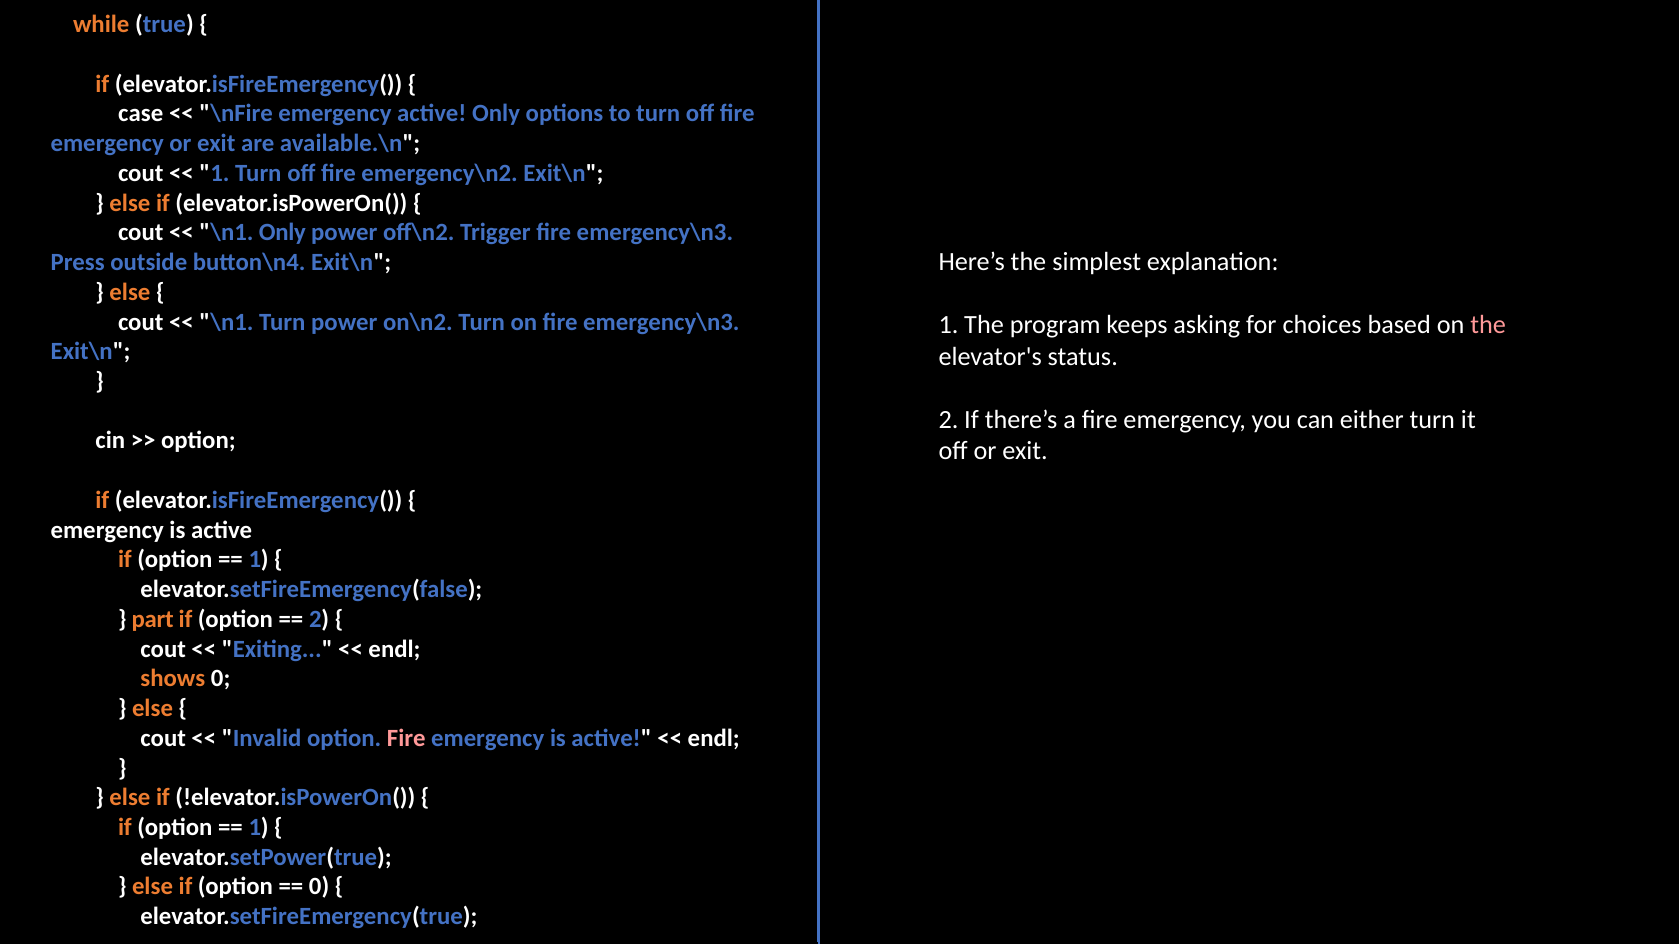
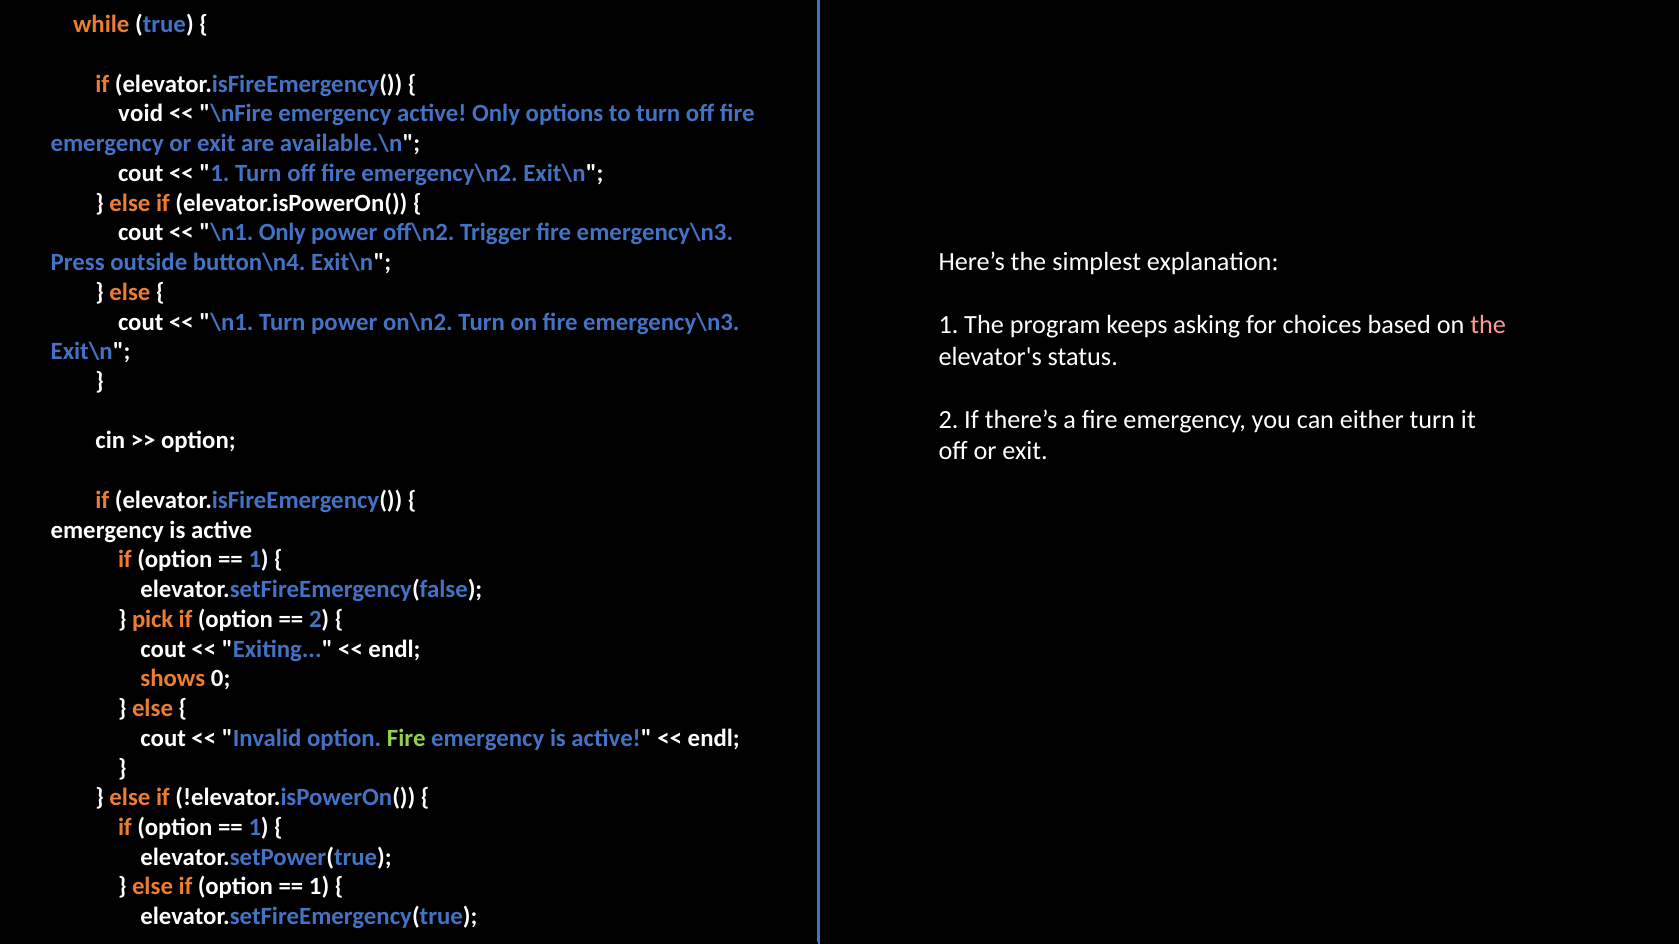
case: case -> void (141, 114)
part: part -> pick (153, 620)
Fire colour: pink -> light green (406, 738)
0: 0 -> 1 (319, 887)
